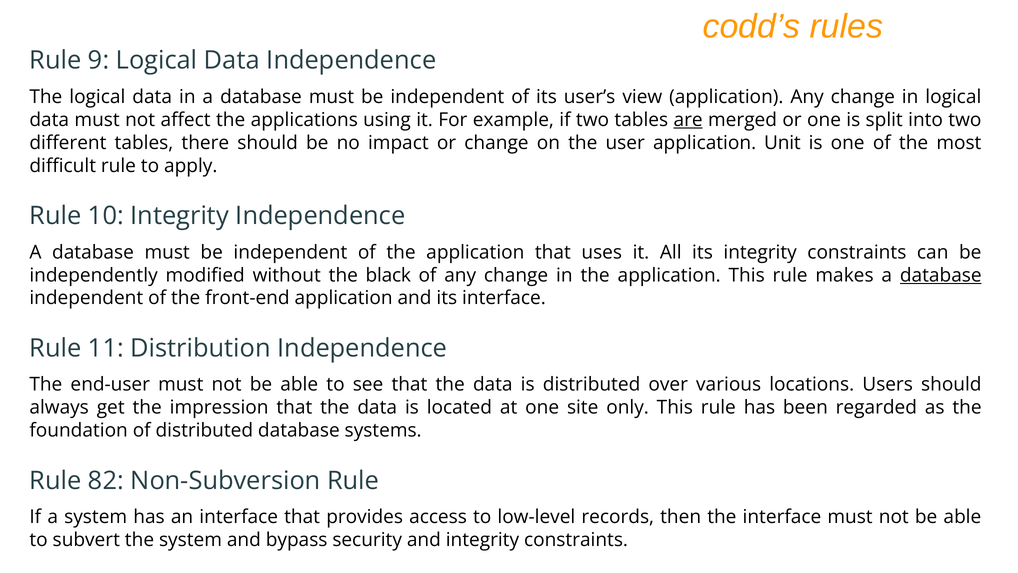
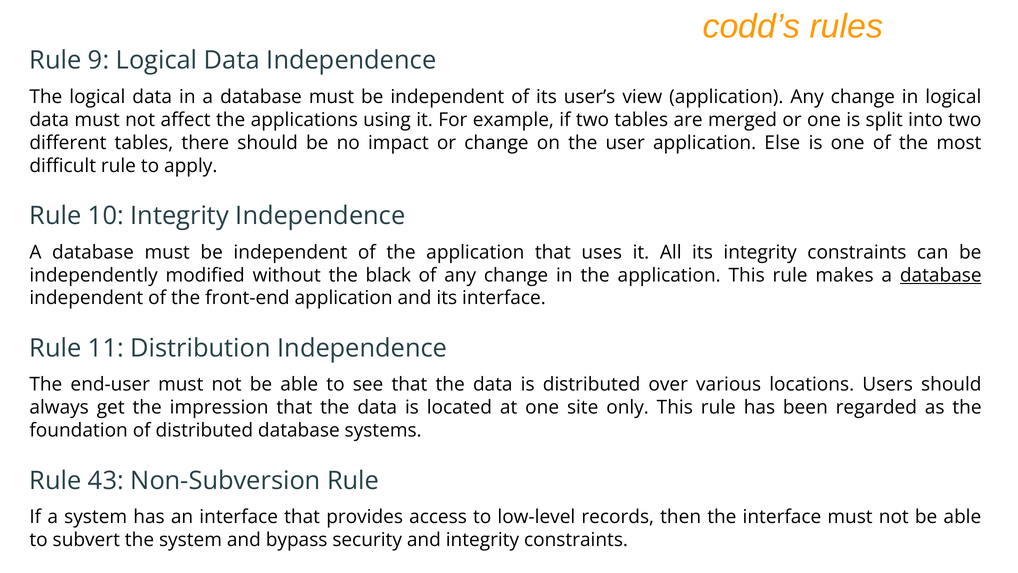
are underline: present -> none (688, 120)
Unit: Unit -> Else (782, 143)
82: 82 -> 43 (106, 480)
